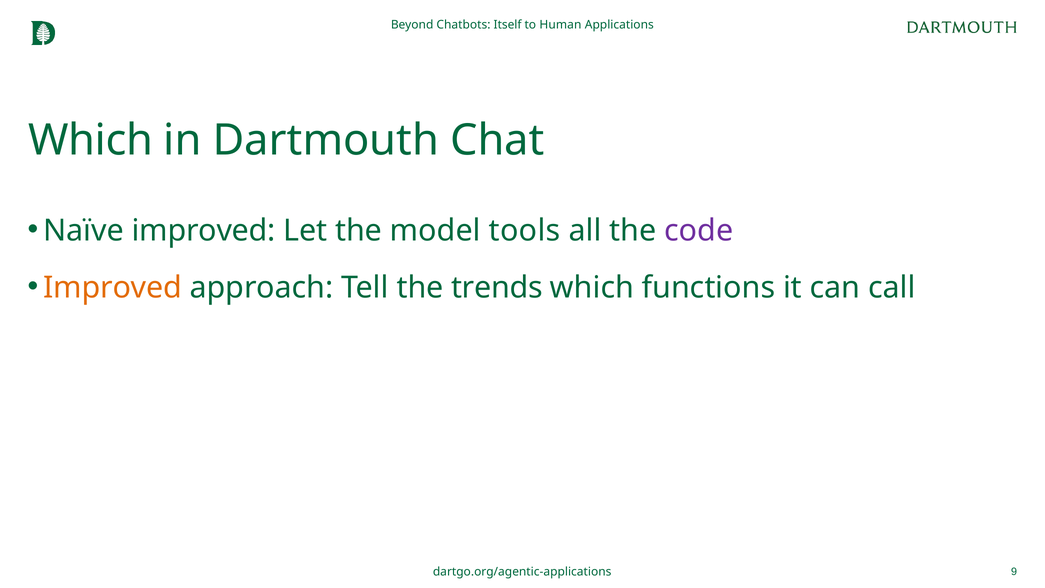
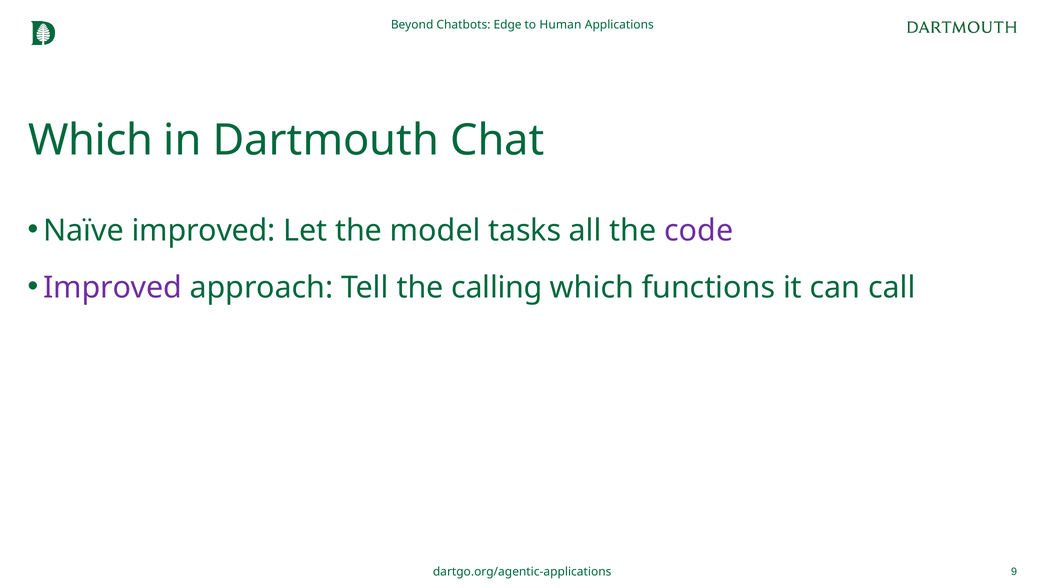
Itself: Itself -> Edge (508, 25)
tools: tools -> tasks (525, 230)
Improved colour: orange -> purple (113, 287)
trends: trends -> calling (497, 287)
